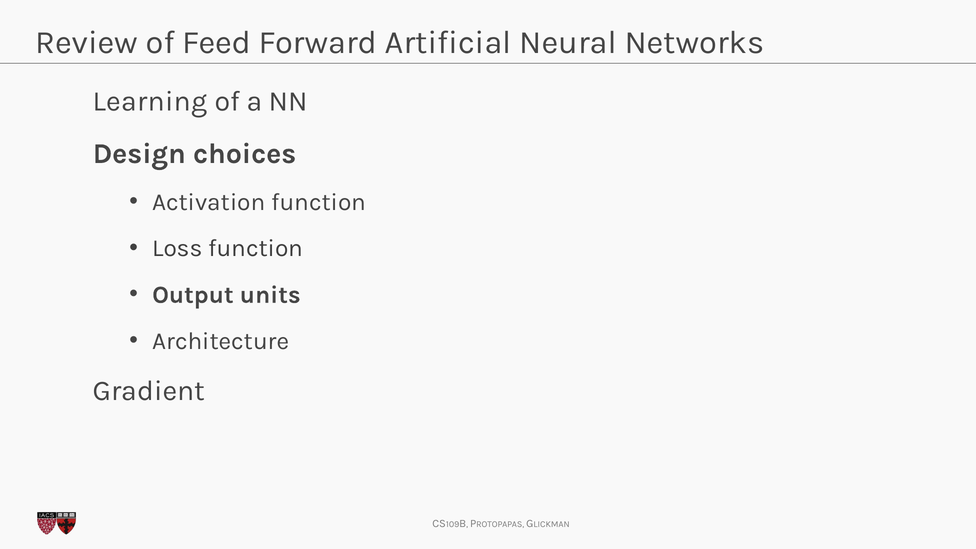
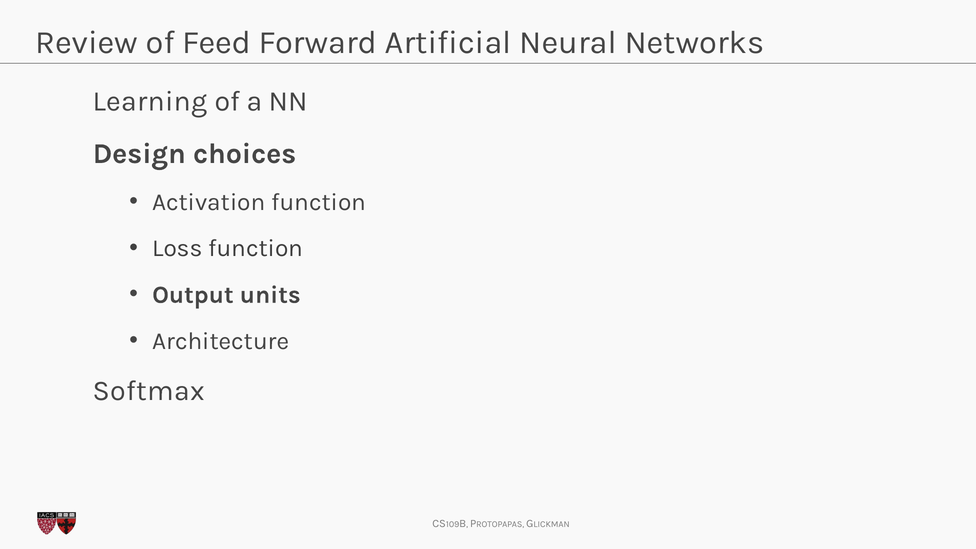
Gradient: Gradient -> Softmax (149, 391)
